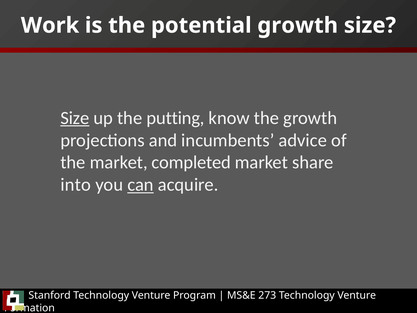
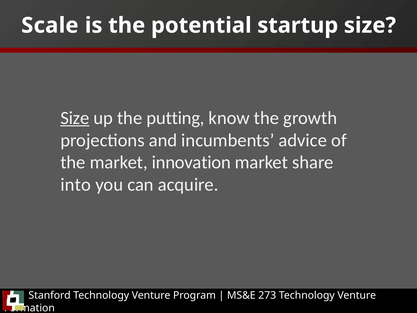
Work: Work -> Scale (50, 25)
potential growth: growth -> startup (298, 25)
completed: completed -> innovation (191, 162)
can underline: present -> none (141, 185)
